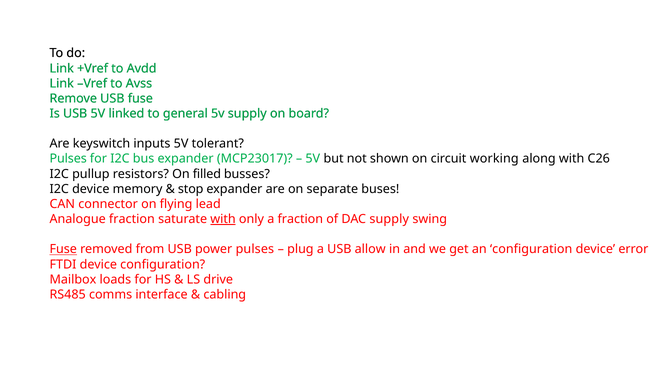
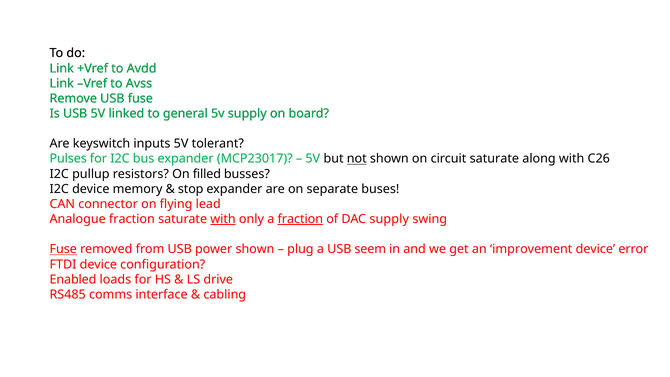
not underline: none -> present (357, 159)
circuit working: working -> saturate (494, 159)
fraction underline: none -> present (300, 219)
power pulses: pulses -> shown (255, 249)
allow: allow -> seem (370, 249)
an configuration: configuration -> improvement (531, 249)
Mailbox: Mailbox -> Enabled (73, 279)
